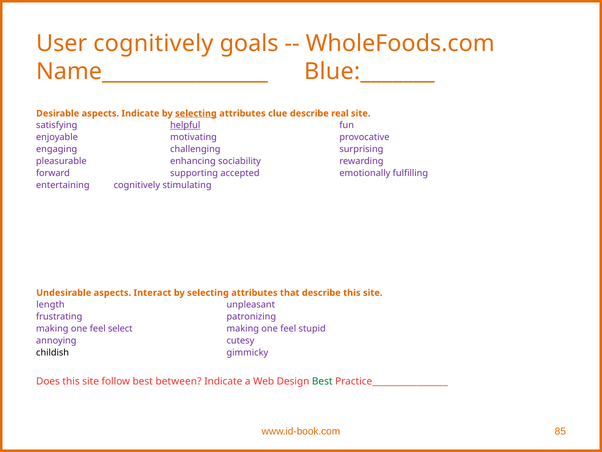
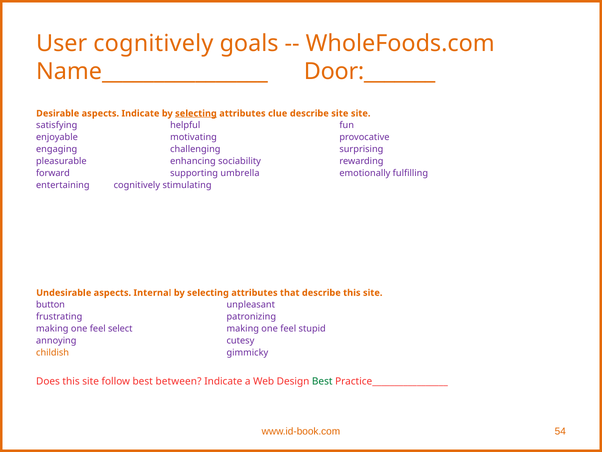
Blue:_______: Blue:_______ -> Door:_______ (370, 71)
describe real: real -> site (340, 113)
helpful underline: present -> none (185, 125)
accepted: accepted -> umbrella (240, 173)
Interact: Interact -> Internal (152, 292)
length: length -> button (51, 304)
childish colour: black -> orange (53, 352)
85: 85 -> 54 (560, 431)
